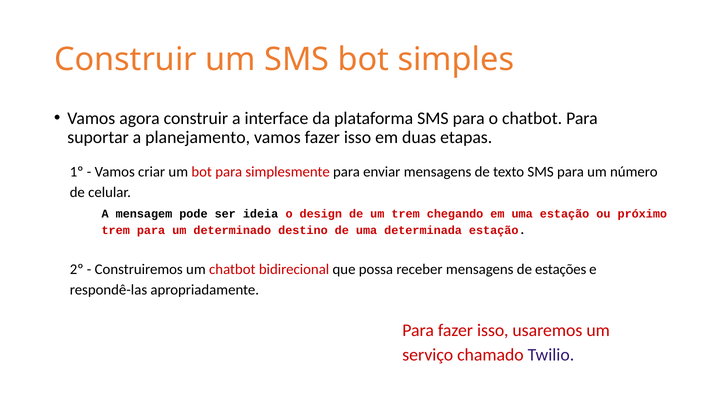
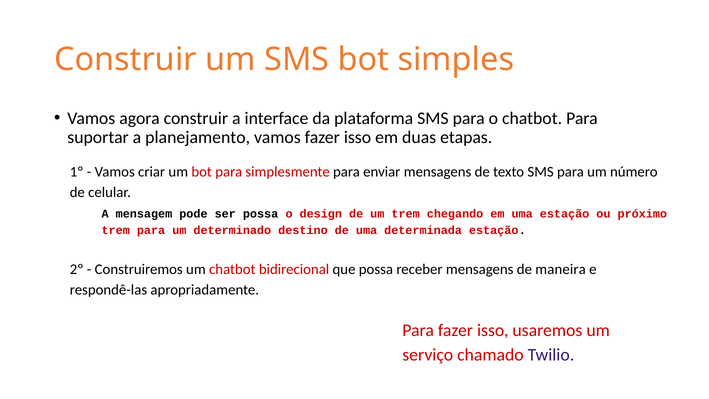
ser ideia: ideia -> possa (261, 214)
estações: estações -> maneira (561, 269)
